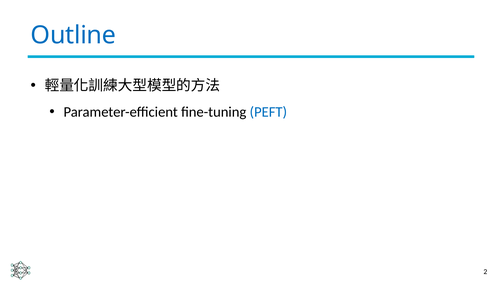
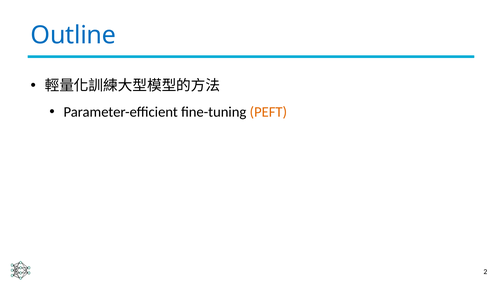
PEFT colour: blue -> orange (268, 112)
